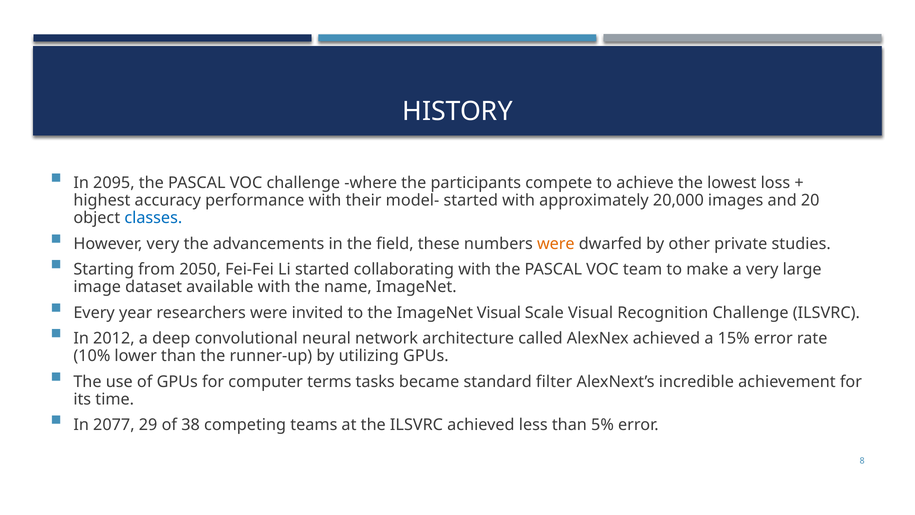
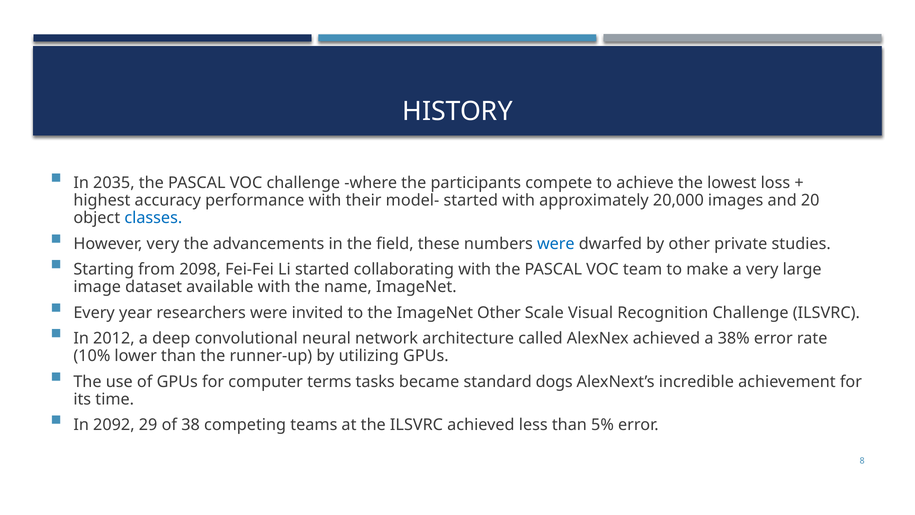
2095: 2095 -> 2035 (114, 183)
were colour: orange -> blue (556, 244)
2050: 2050 -> 2098 (200, 269)
ImageNet Visual: Visual -> Other (499, 313)
15%: 15% -> 38% (734, 338)
filter: filter -> dogs (554, 381)
2077: 2077 -> 2092 (114, 425)
